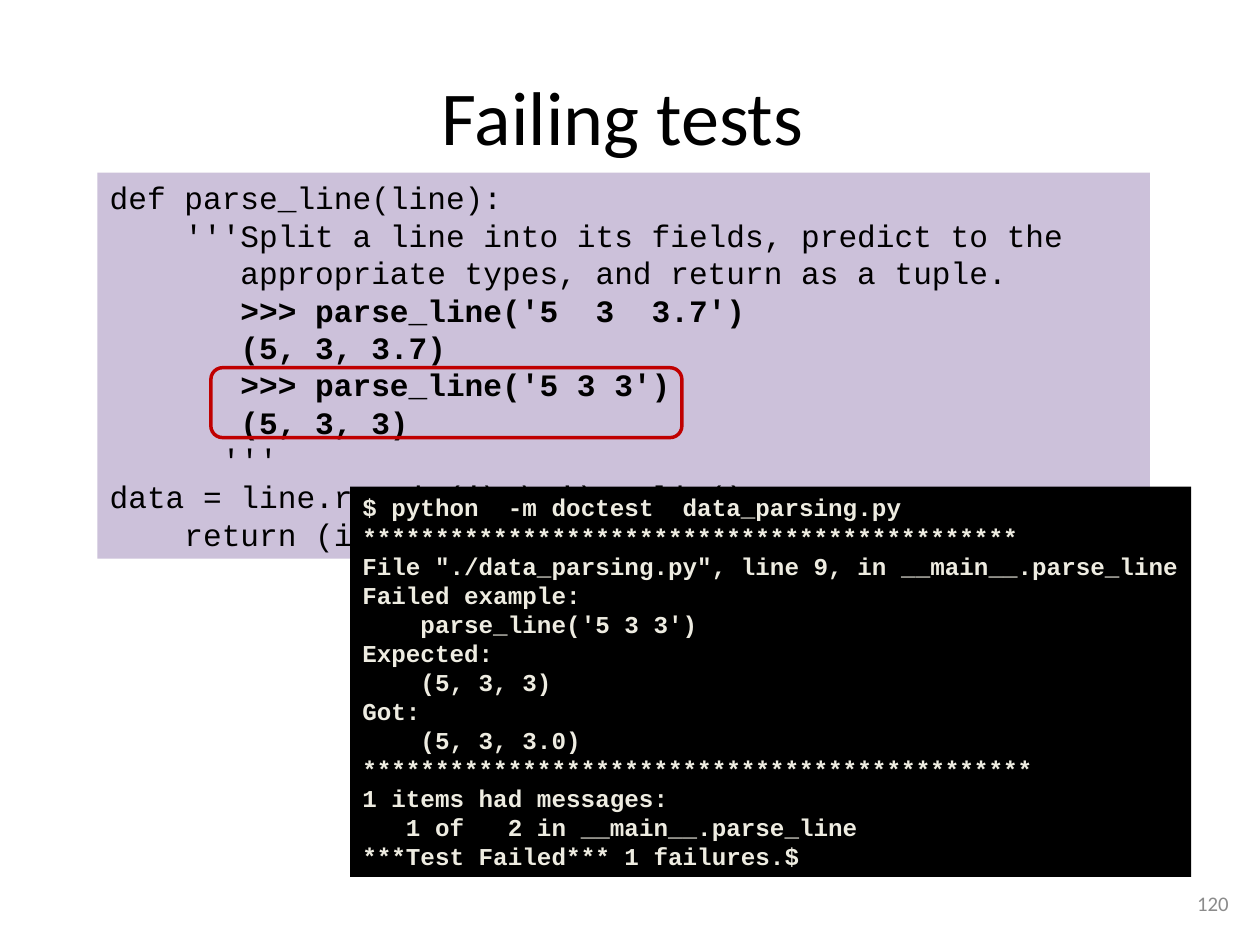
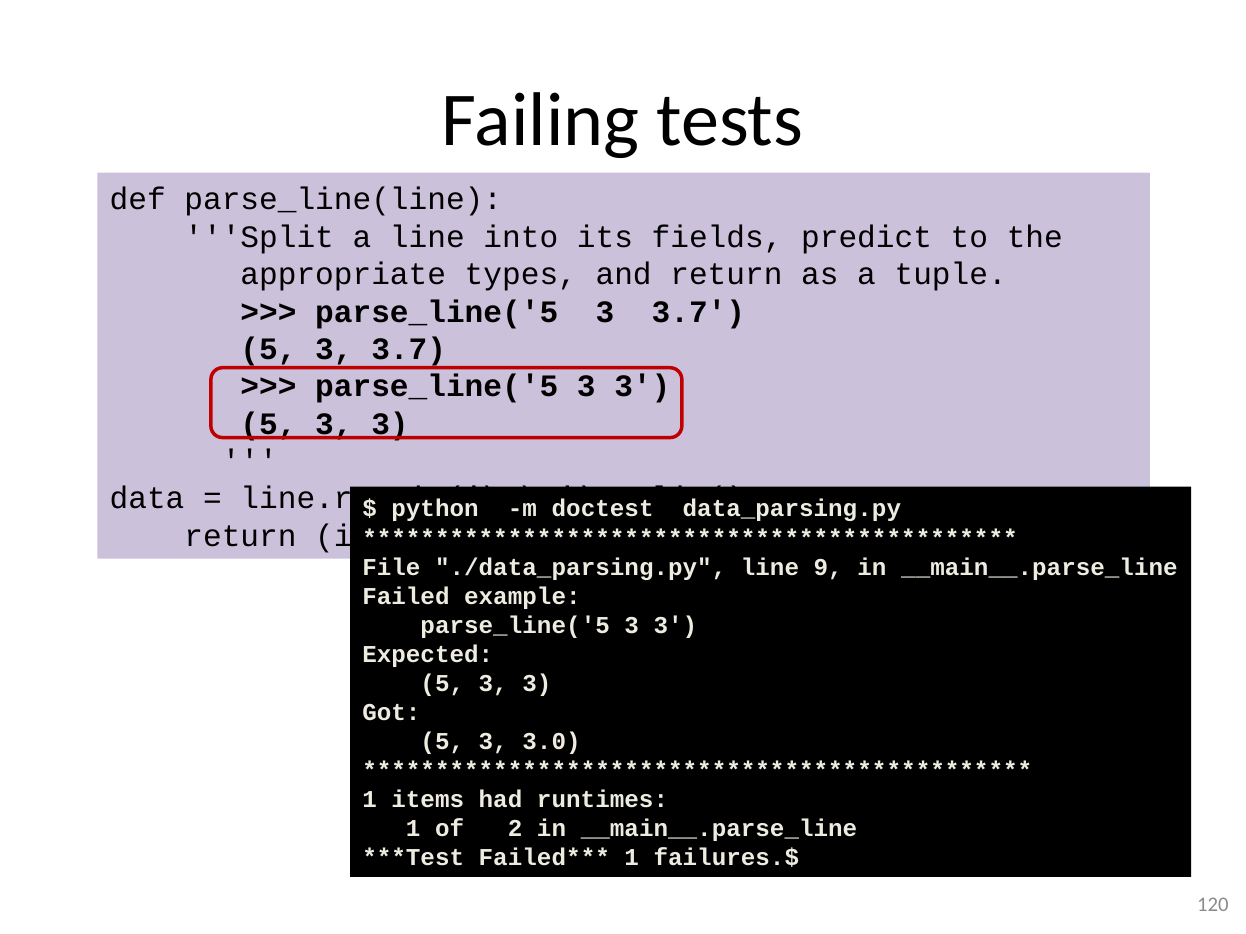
messages: messages -> runtimes (603, 800)
